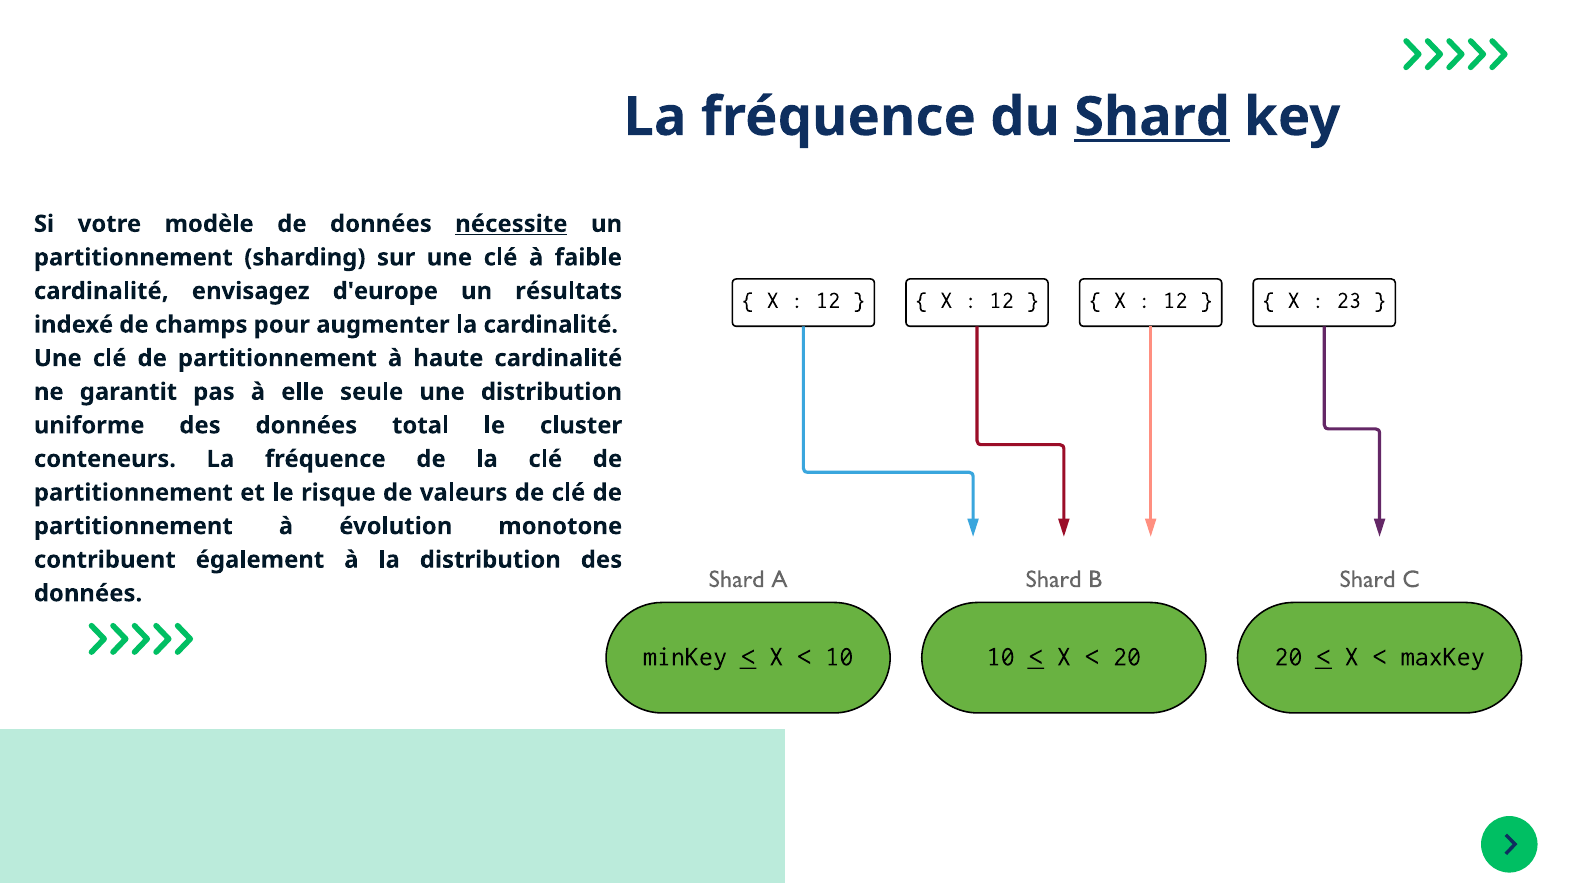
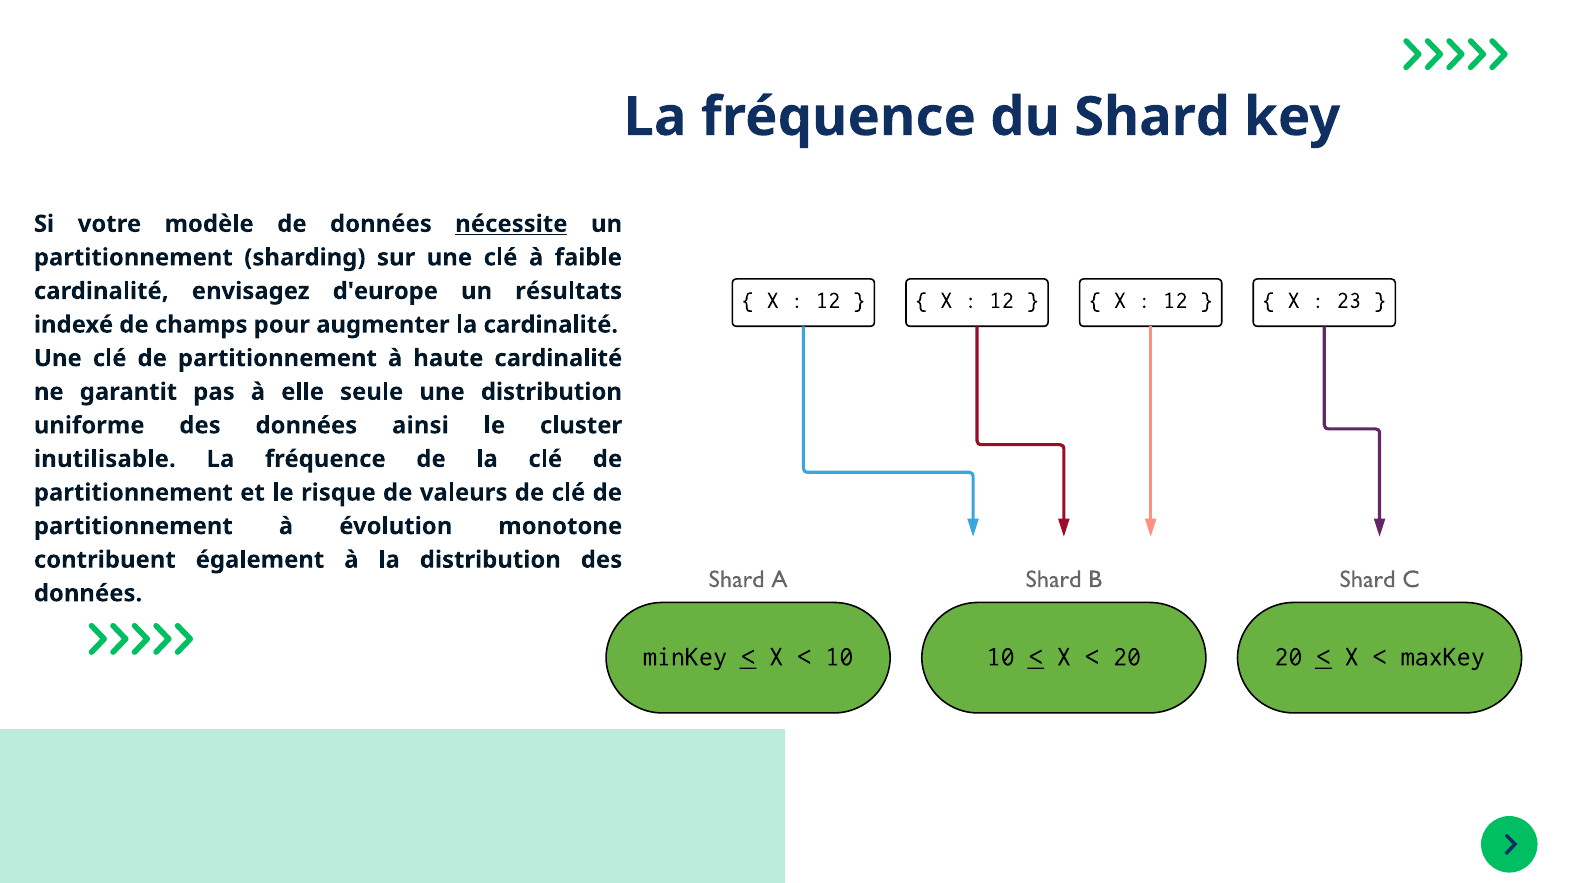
Shard underline: present -> none (1152, 117)
total: total -> ainsi (420, 425)
conteneurs: conteneurs -> inutilisable (105, 459)
